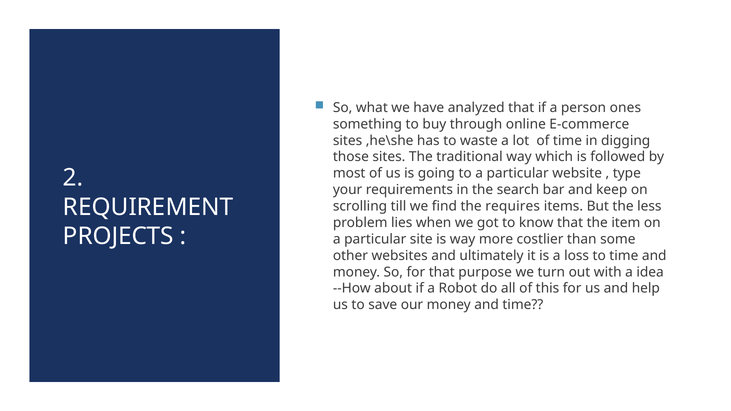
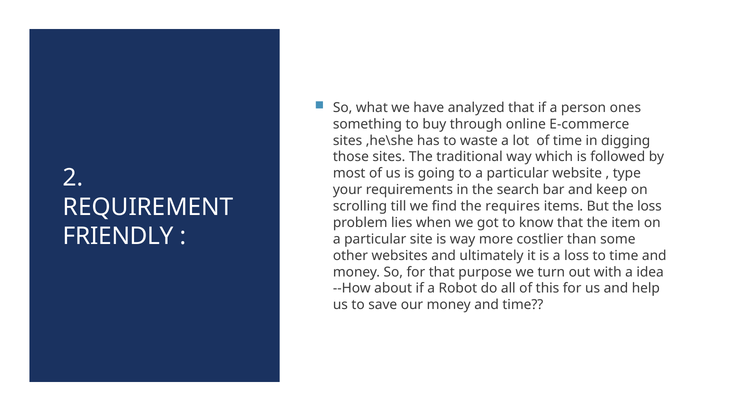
the less: less -> loss (649, 206)
PROJECTS: PROJECTS -> FRIENDLY (118, 236)
